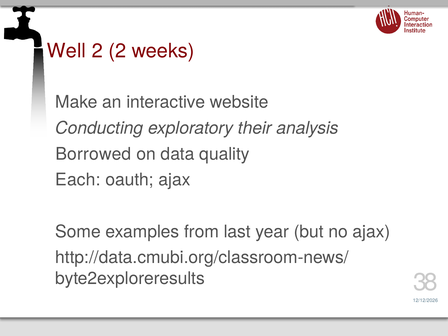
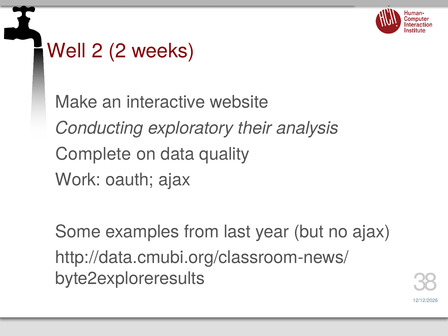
Borrowed: Borrowed -> Complete (93, 154)
Each: Each -> Work (78, 180)
